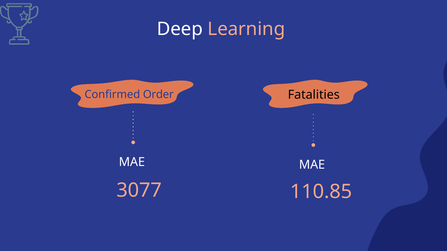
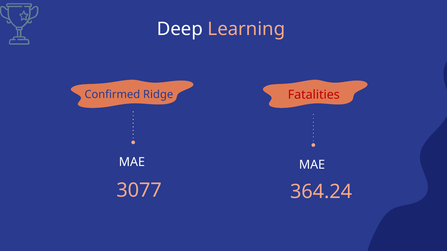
Fatalities colour: black -> red (314, 95)
Order: Order -> Ridge (158, 95)
110.85: 110.85 -> 364.24 (321, 192)
